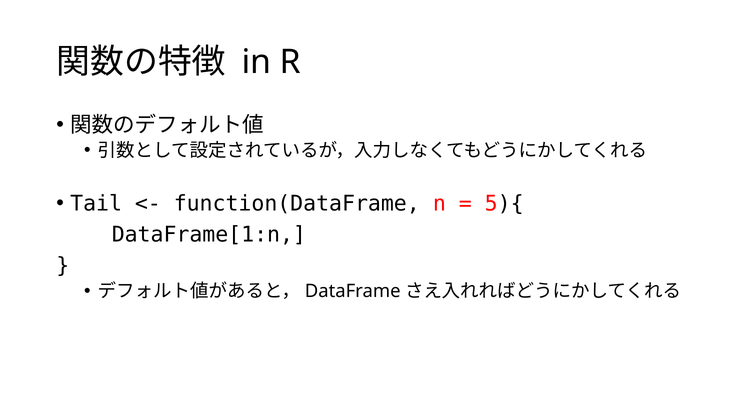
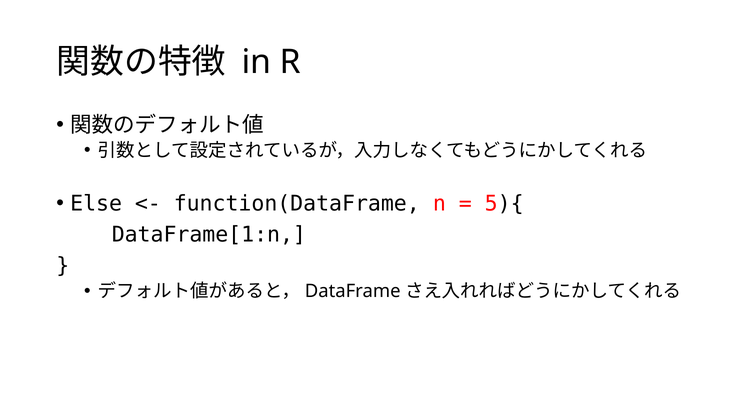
Tail: Tail -> Else (96, 203)
